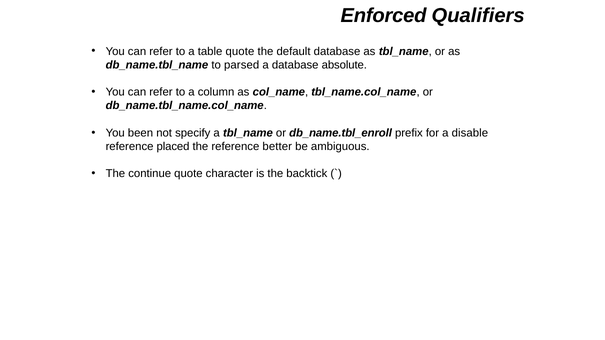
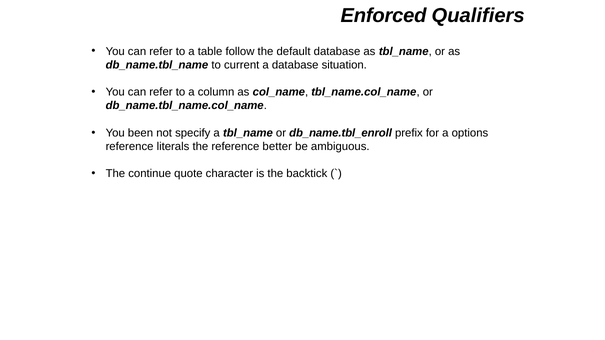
table quote: quote -> follow (240, 51)
parsed: parsed -> current (242, 65)
absolute: absolute -> situation (344, 65)
disable: disable -> options (470, 133)
placed: placed -> literals (173, 147)
